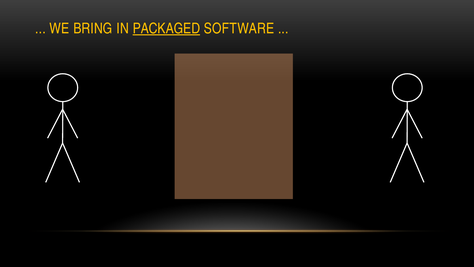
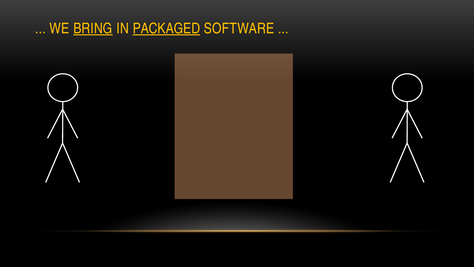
BRING underline: none -> present (93, 28)
